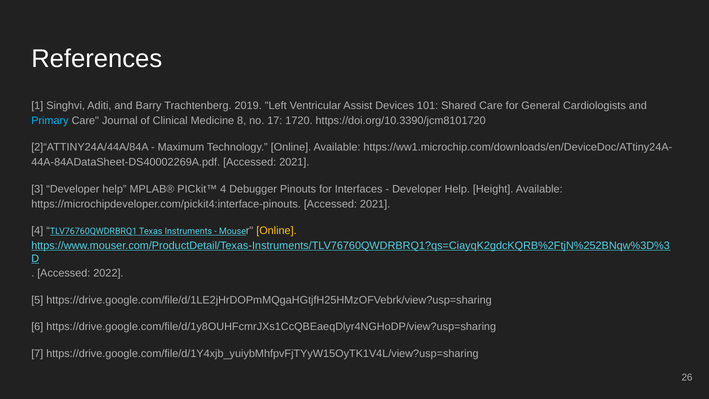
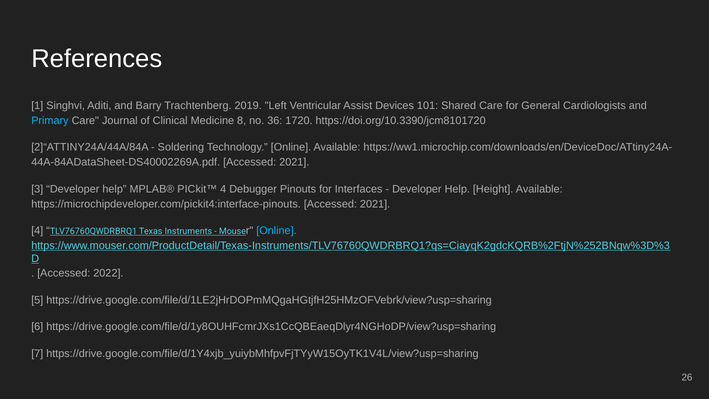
17: 17 -> 36 (275, 121)
Maximum: Maximum -> Soldering (181, 147)
Online colour: yellow -> light blue (276, 231)
